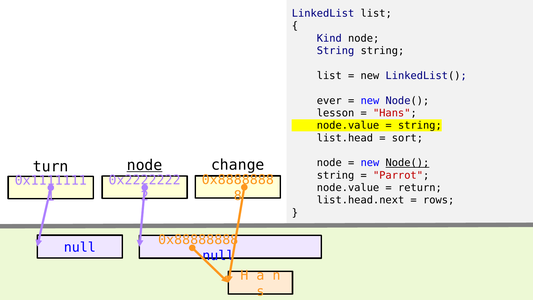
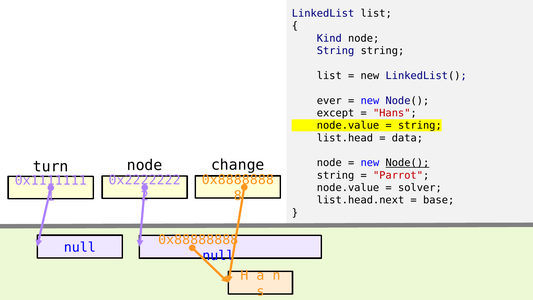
lesson: lesson -> except (336, 113)
sort: sort -> data (407, 138)
node underline: present -> none (145, 165)
return: return -> solver (420, 188)
rows: rows -> base (439, 200)
